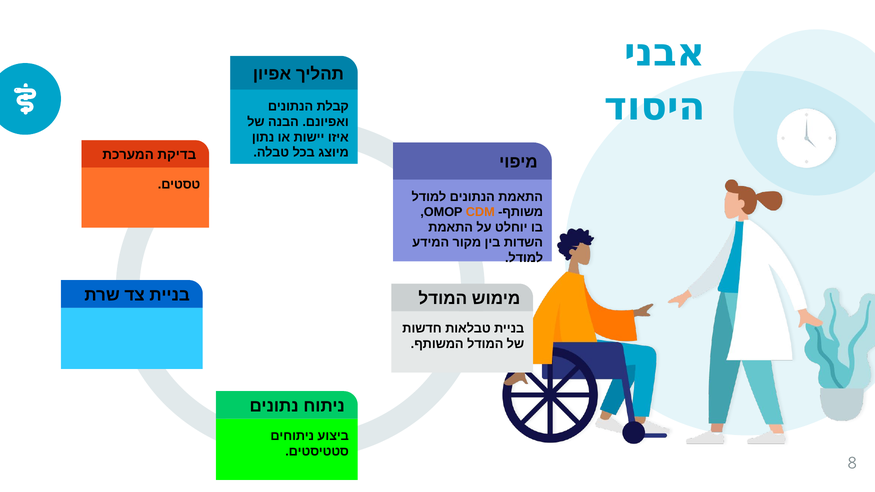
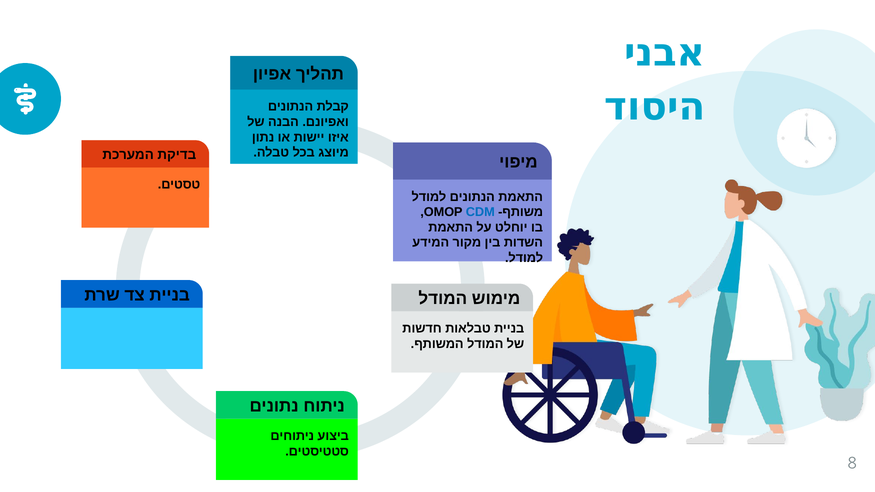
CDM colour: orange -> blue (480, 212)
